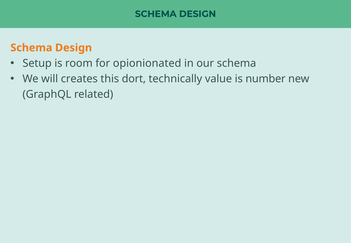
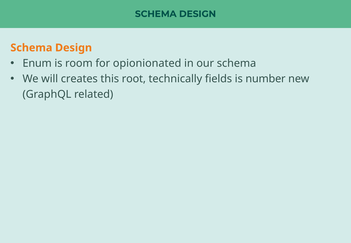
Setup: Setup -> Enum (37, 63)
dort: dort -> root (134, 79)
value: value -> fields (218, 79)
